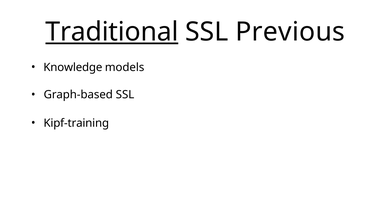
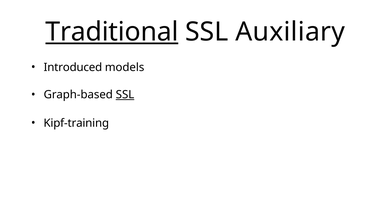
Previous: Previous -> Auxiliary (290, 32)
Knowledge: Knowledge -> Introduced (73, 67)
SSL underline: none -> present (125, 95)
